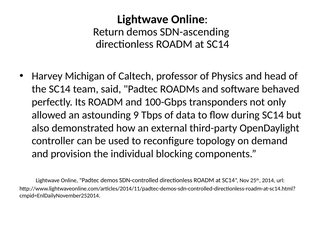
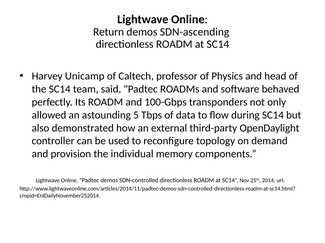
Michigan: Michigan -> Unicamp (85, 76)
9: 9 -> 5 (136, 115)
blocking: blocking -> memory (174, 154)
